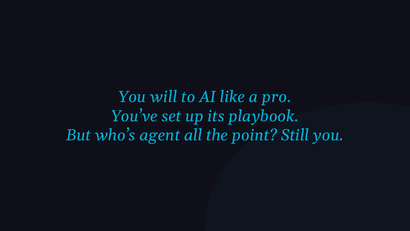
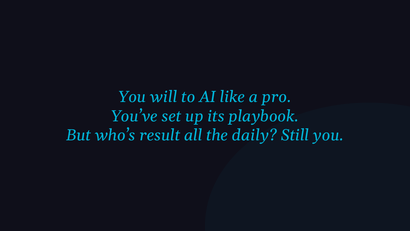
agent: agent -> result (160, 135)
point: point -> daily (254, 135)
